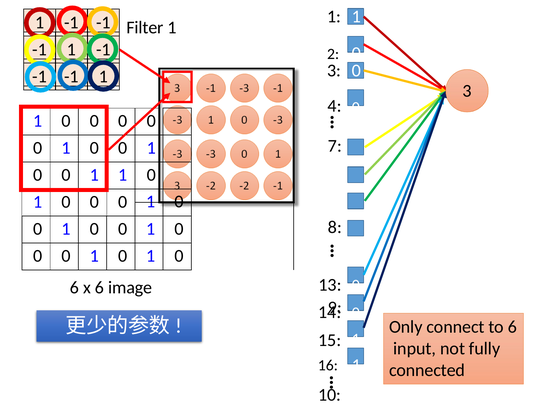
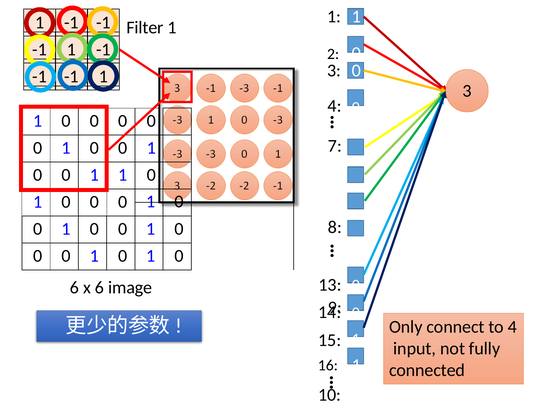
to 6: 6 -> 4 (512, 327)
